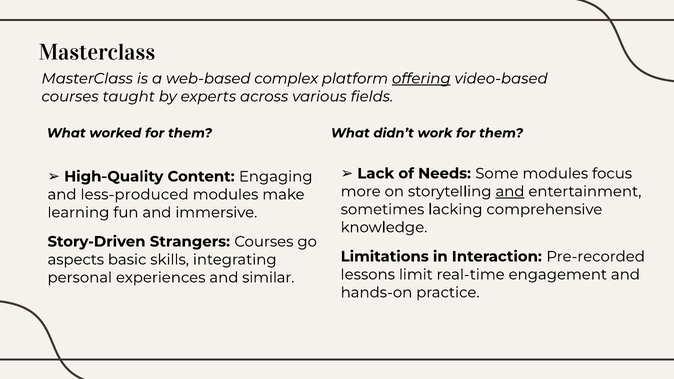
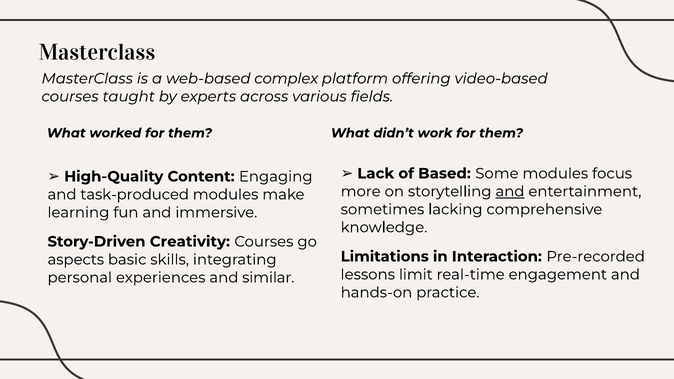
offering underline: present -> none (421, 79)
Needs: Needs -> Based (444, 174)
less-produced: less-produced -> task-produced (135, 195)
Strangers: Strangers -> Creativity (190, 242)
